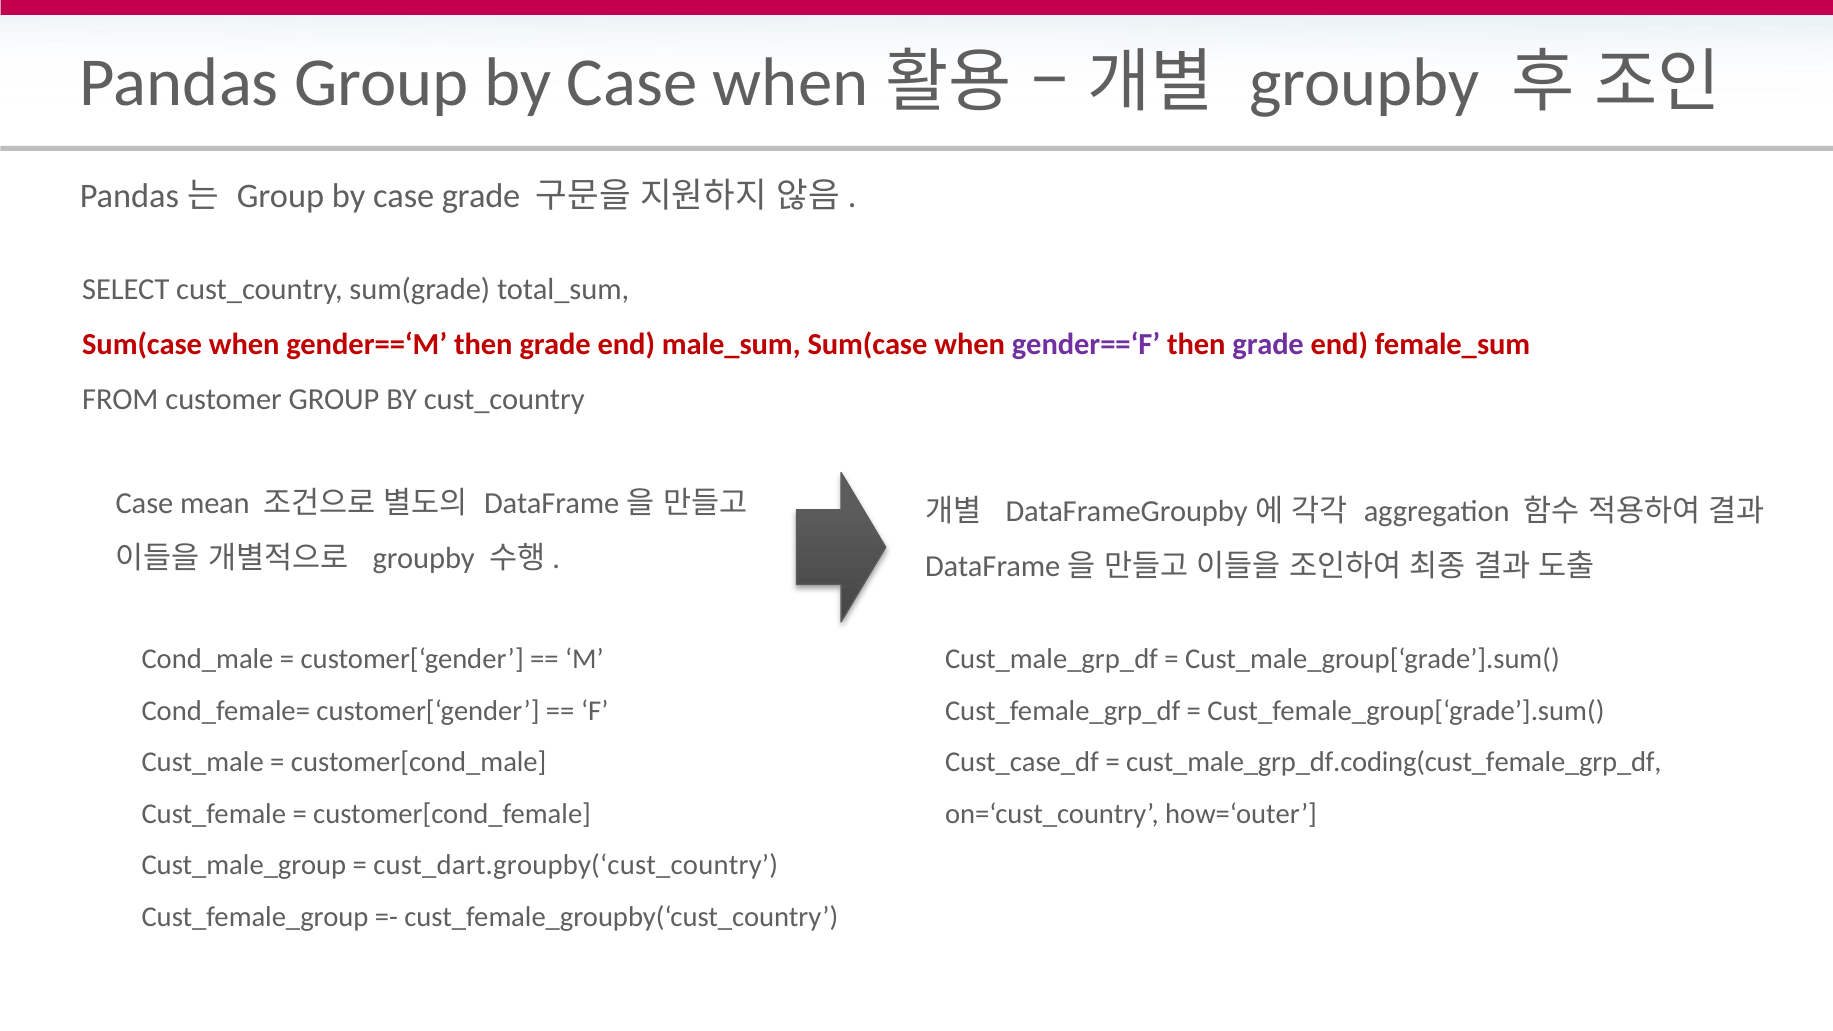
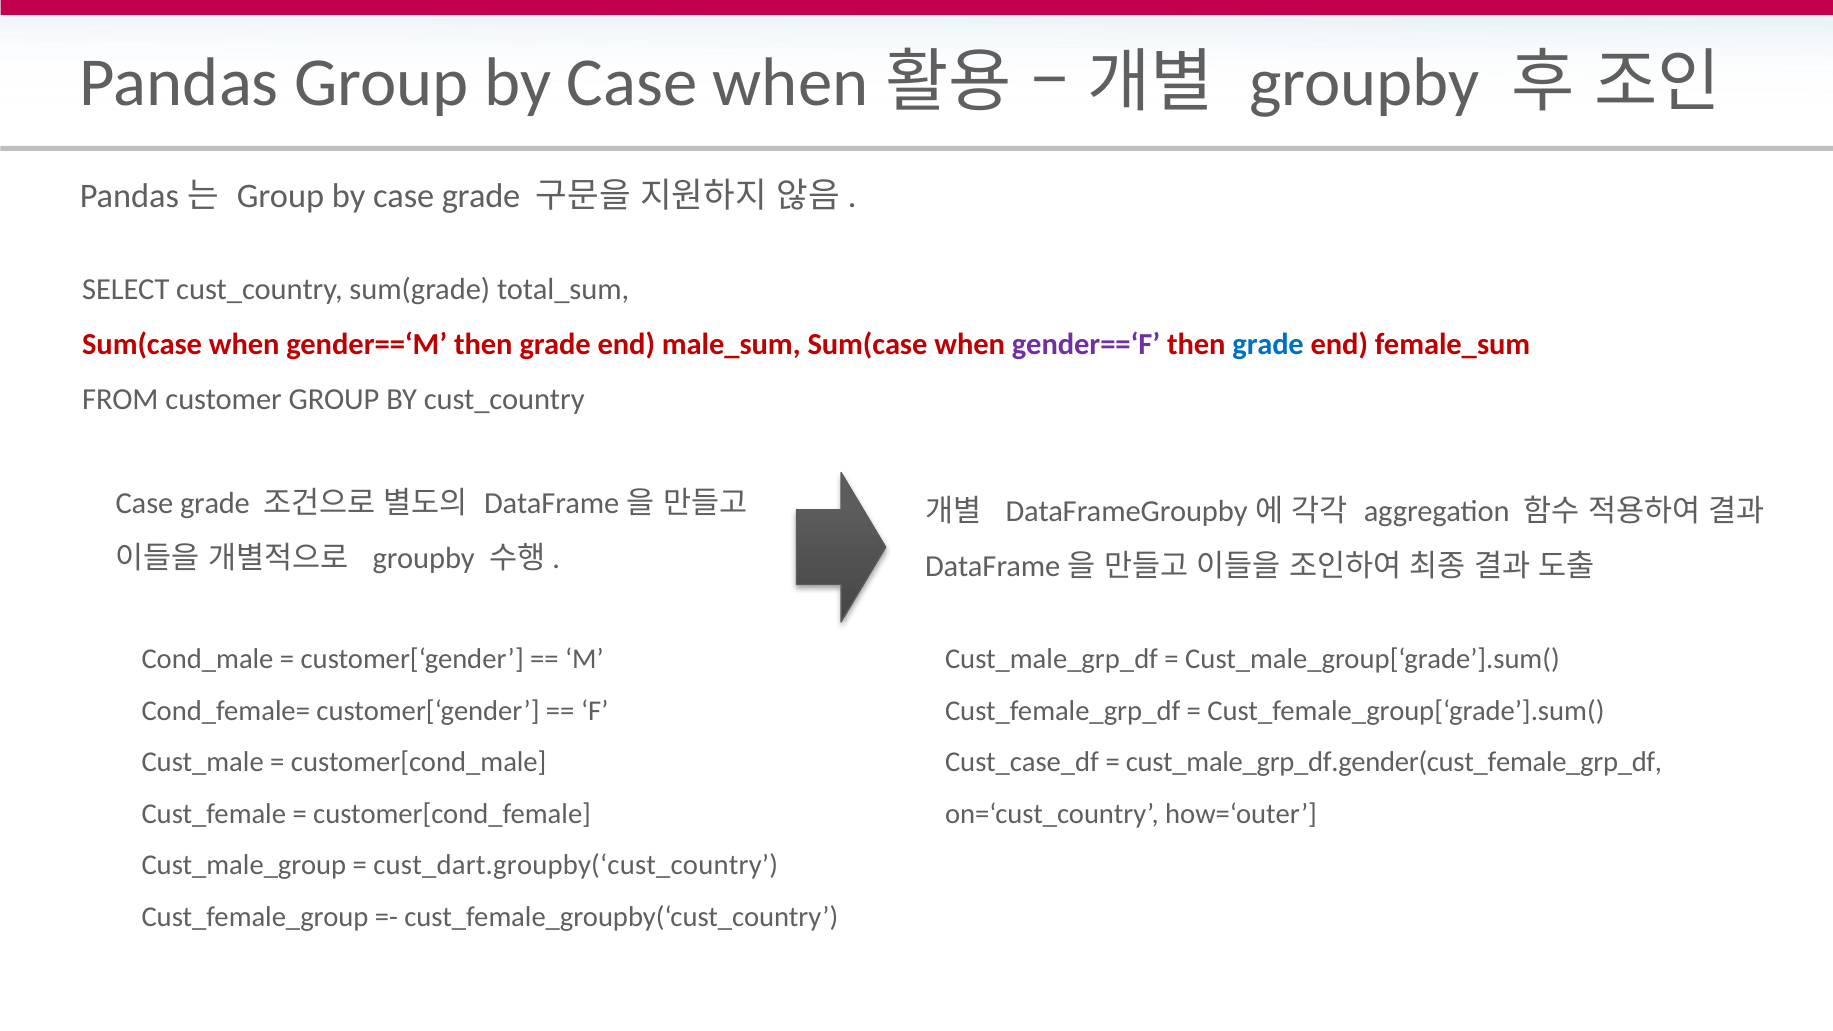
grade colour: purple -> blue (1268, 345)
mean: mean -> grade (215, 504)
cust_male_grp_df.coding(cust_female_grp_df: cust_male_grp_df.coding(cust_female_grp_df -> cust_male_grp_df.gender(cust_female_grp_df (1394, 762)
